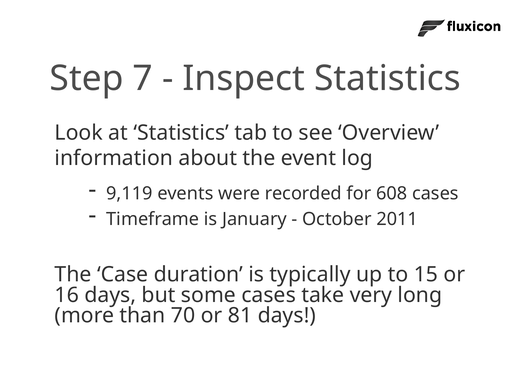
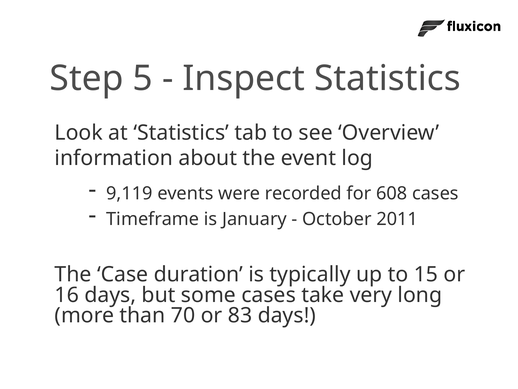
7: 7 -> 5 (143, 78)
81: 81 -> 83 (240, 315)
